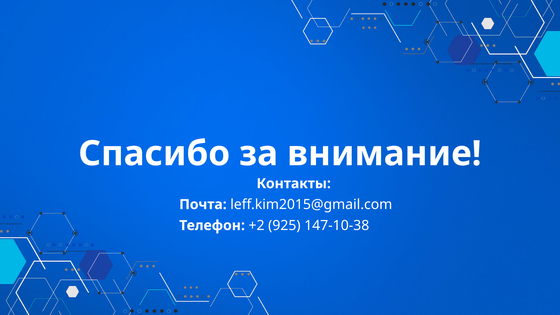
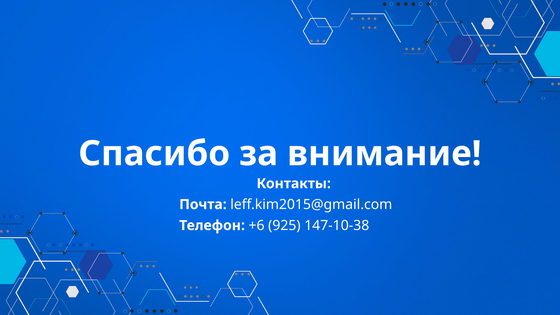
+2: +2 -> +6 (257, 225)
